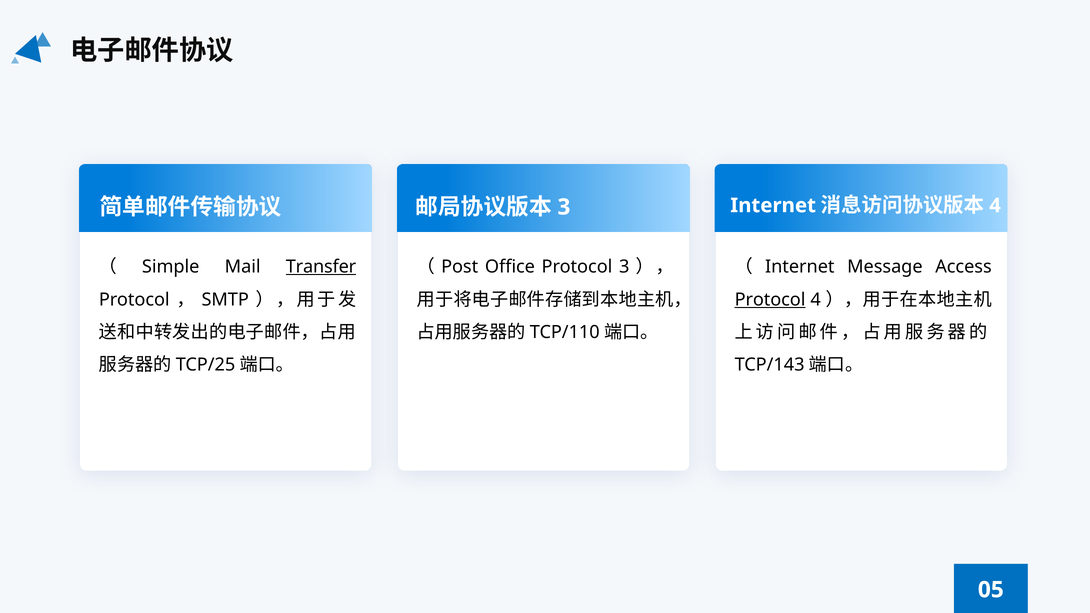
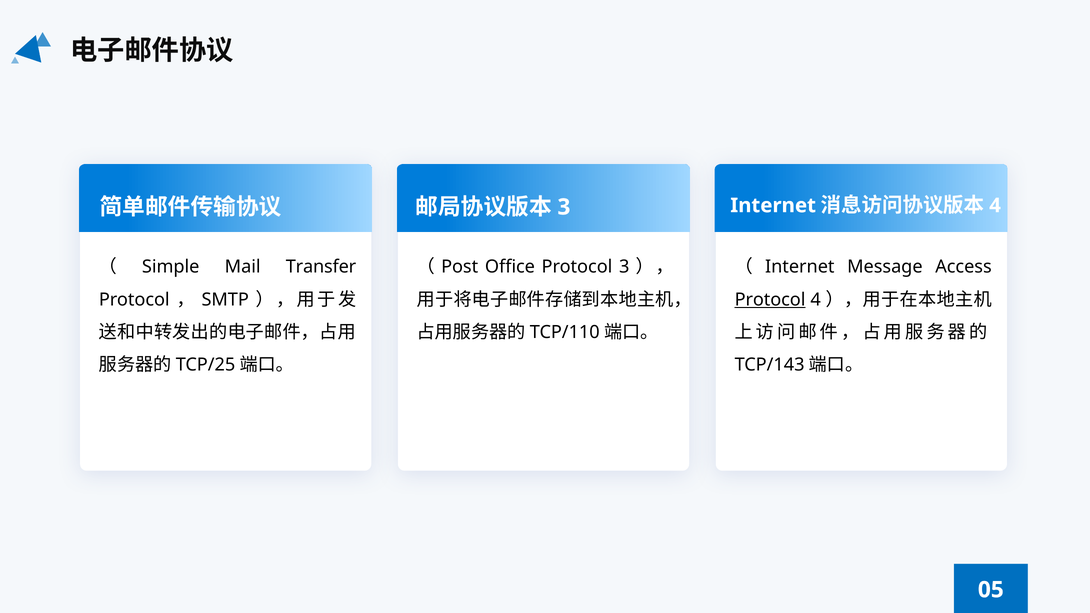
Transfer underline: present -> none (321, 267)
